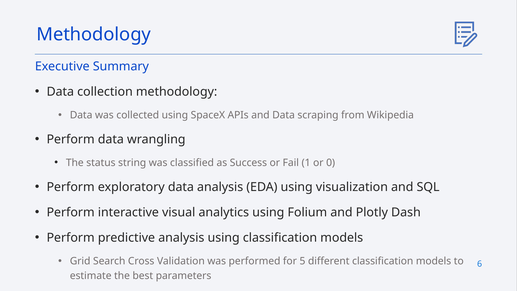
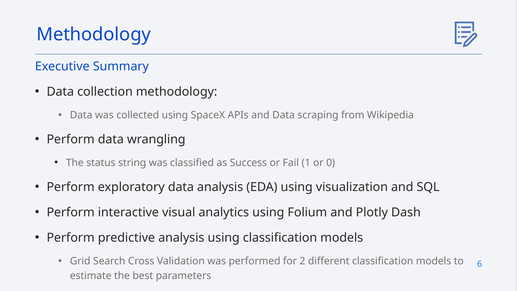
5: 5 -> 2 (302, 261)
